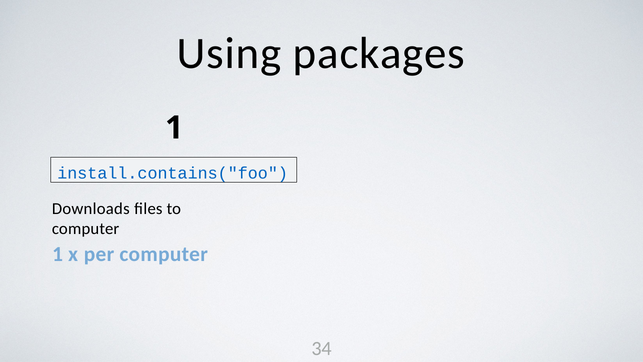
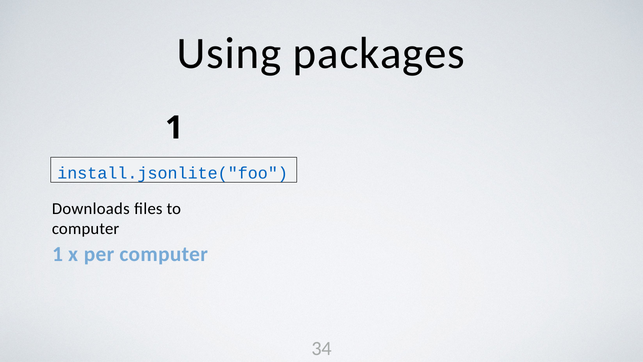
install.contains("foo: install.contains("foo -> install.jsonlite("foo (173, 173)
